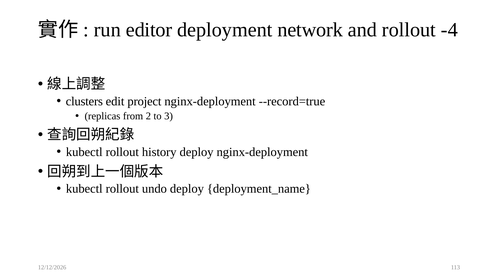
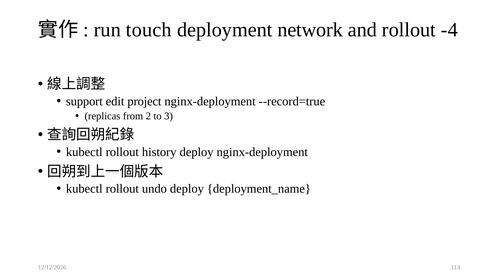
editor: editor -> touch (149, 30)
clusters: clusters -> support (84, 101)
